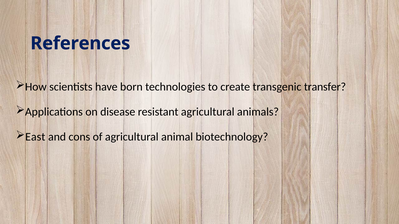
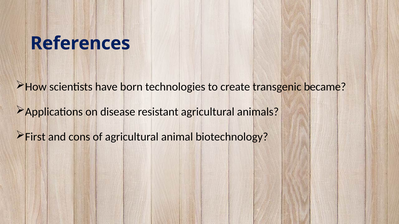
transfer: transfer -> became (325, 87)
East: East -> First (35, 137)
